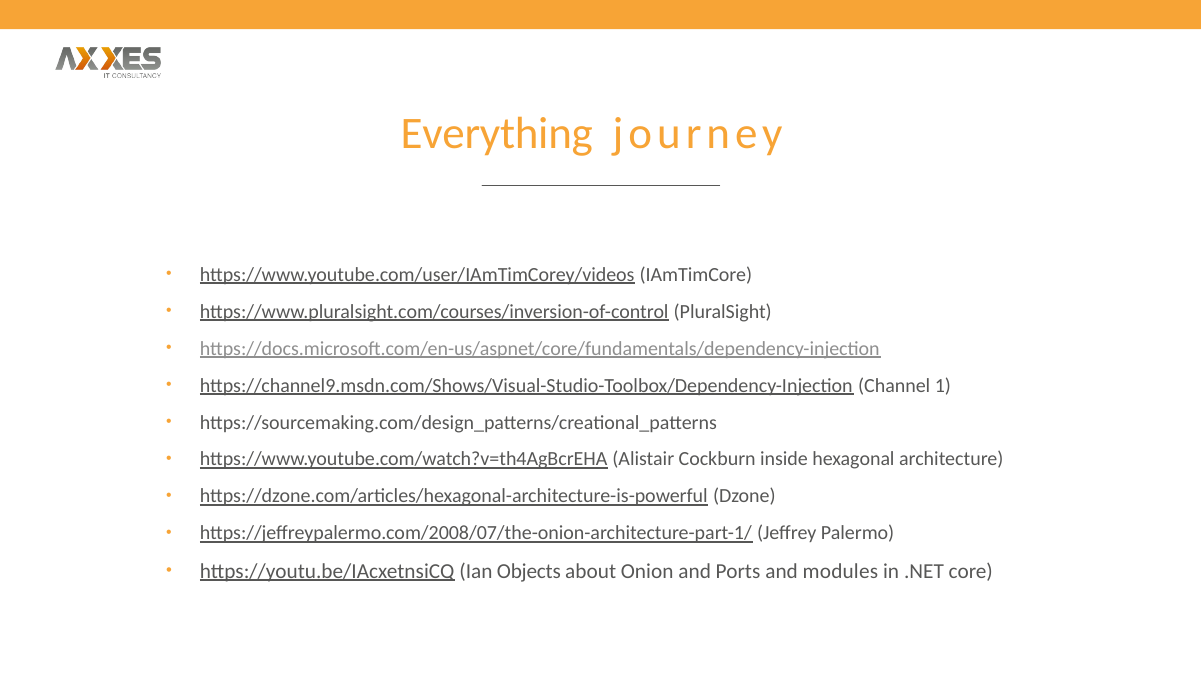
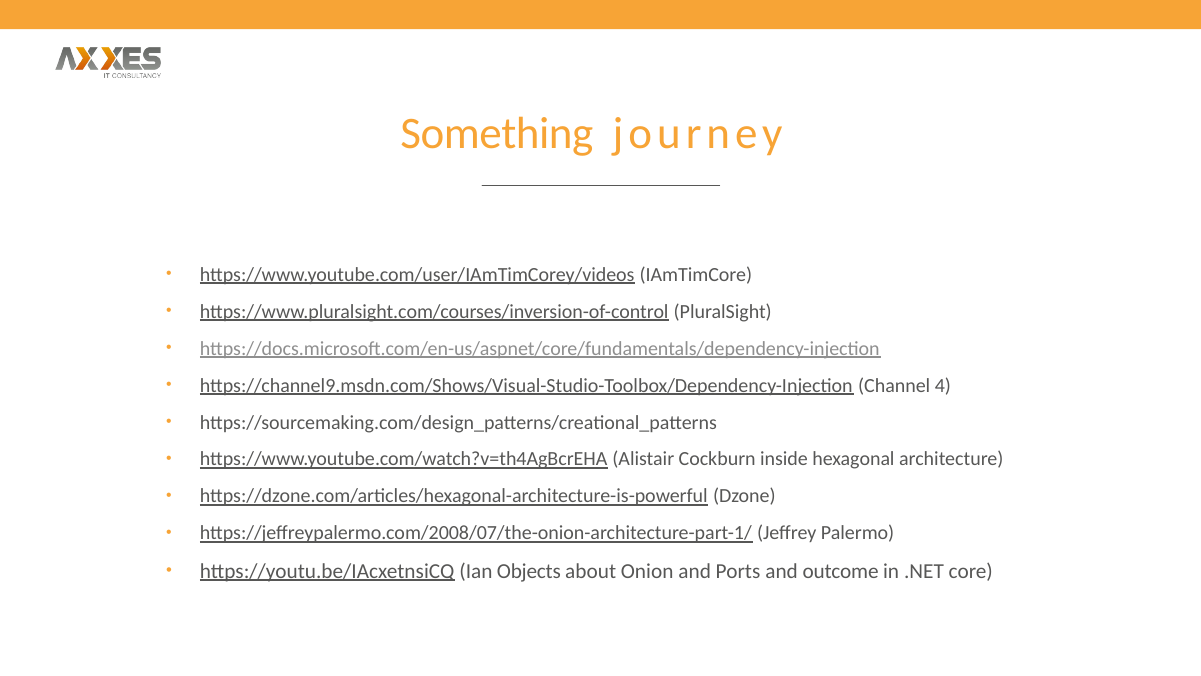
Everything: Everything -> Something (497, 134)
1: 1 -> 4 (943, 385)
modules: modules -> outcome (841, 571)
